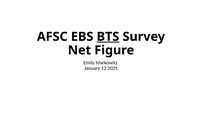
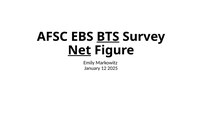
Net underline: none -> present (79, 50)
